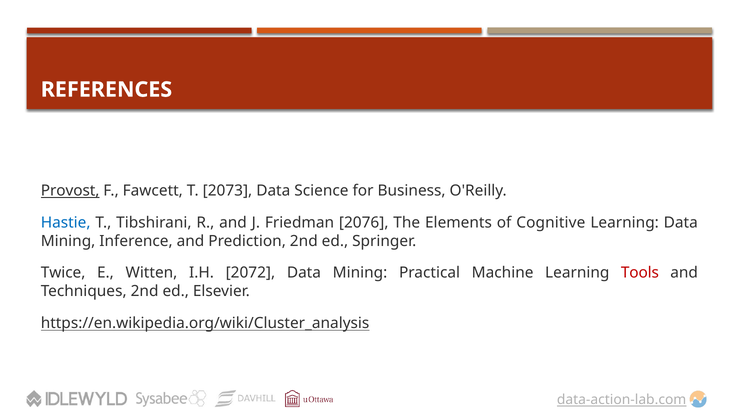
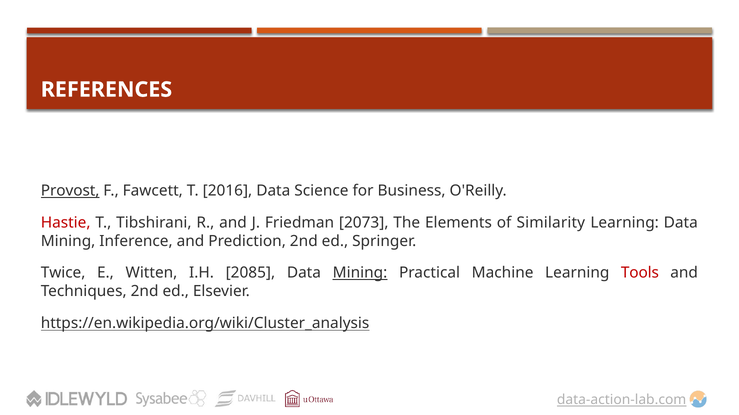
2073: 2073 -> 2016 (227, 191)
Hastie colour: blue -> red (66, 223)
2076: 2076 -> 2073 (364, 223)
Cognitive: Cognitive -> Similarity (551, 223)
2072: 2072 -> 2085 (250, 273)
Mining underline: none -> present (360, 273)
